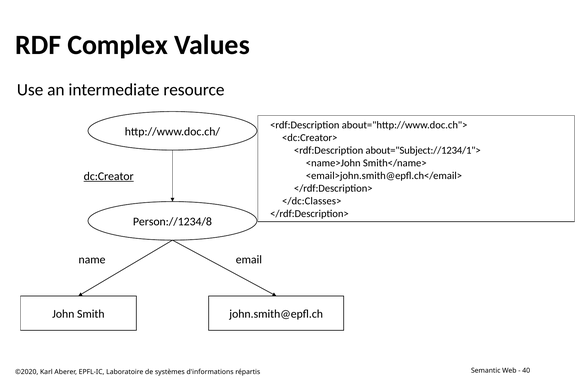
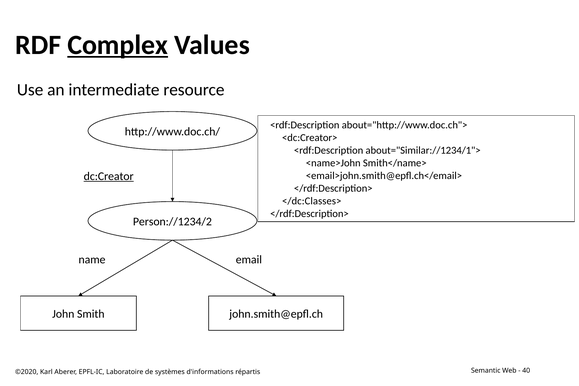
Complex underline: none -> present (118, 45)
about="Subject://1234/1">: about="Subject://1234/1"> -> about="Similar://1234/1"> (423, 150)
Person://1234/8: Person://1234/8 -> Person://1234/2 (172, 222)
